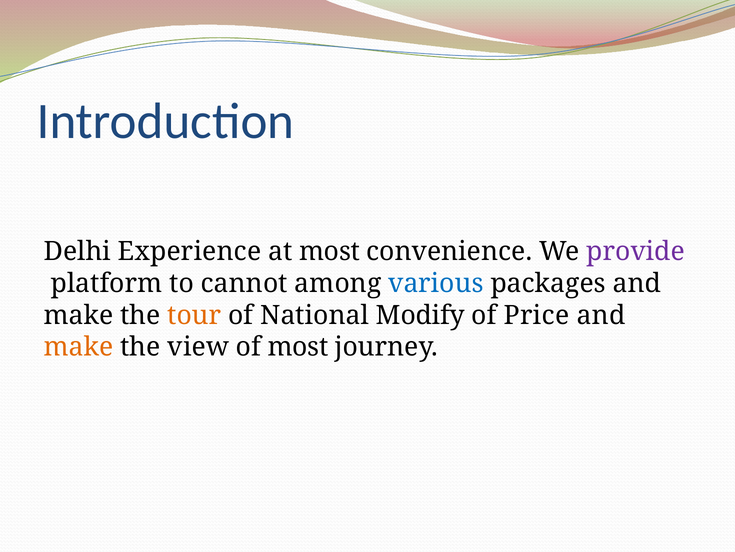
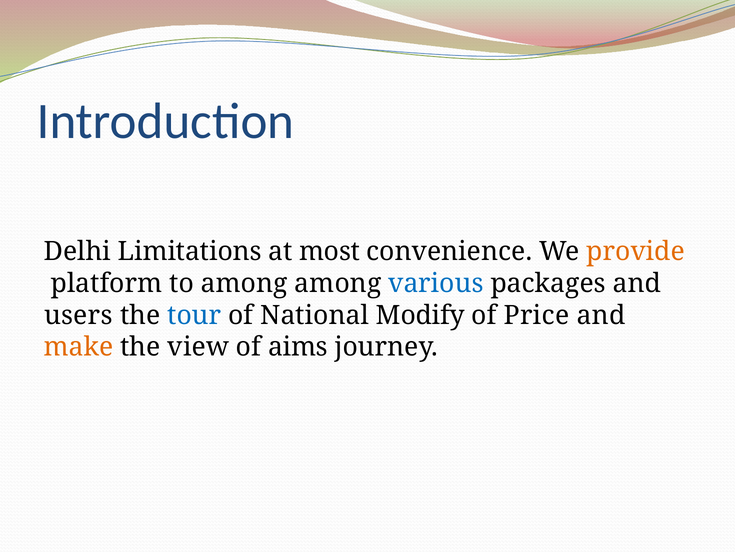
Experience: Experience -> Limitations (190, 251)
provide colour: purple -> orange (636, 251)
to cannot: cannot -> among (244, 283)
make: make -> users (78, 315)
tour colour: orange -> blue (194, 315)
of most: most -> aims (298, 347)
